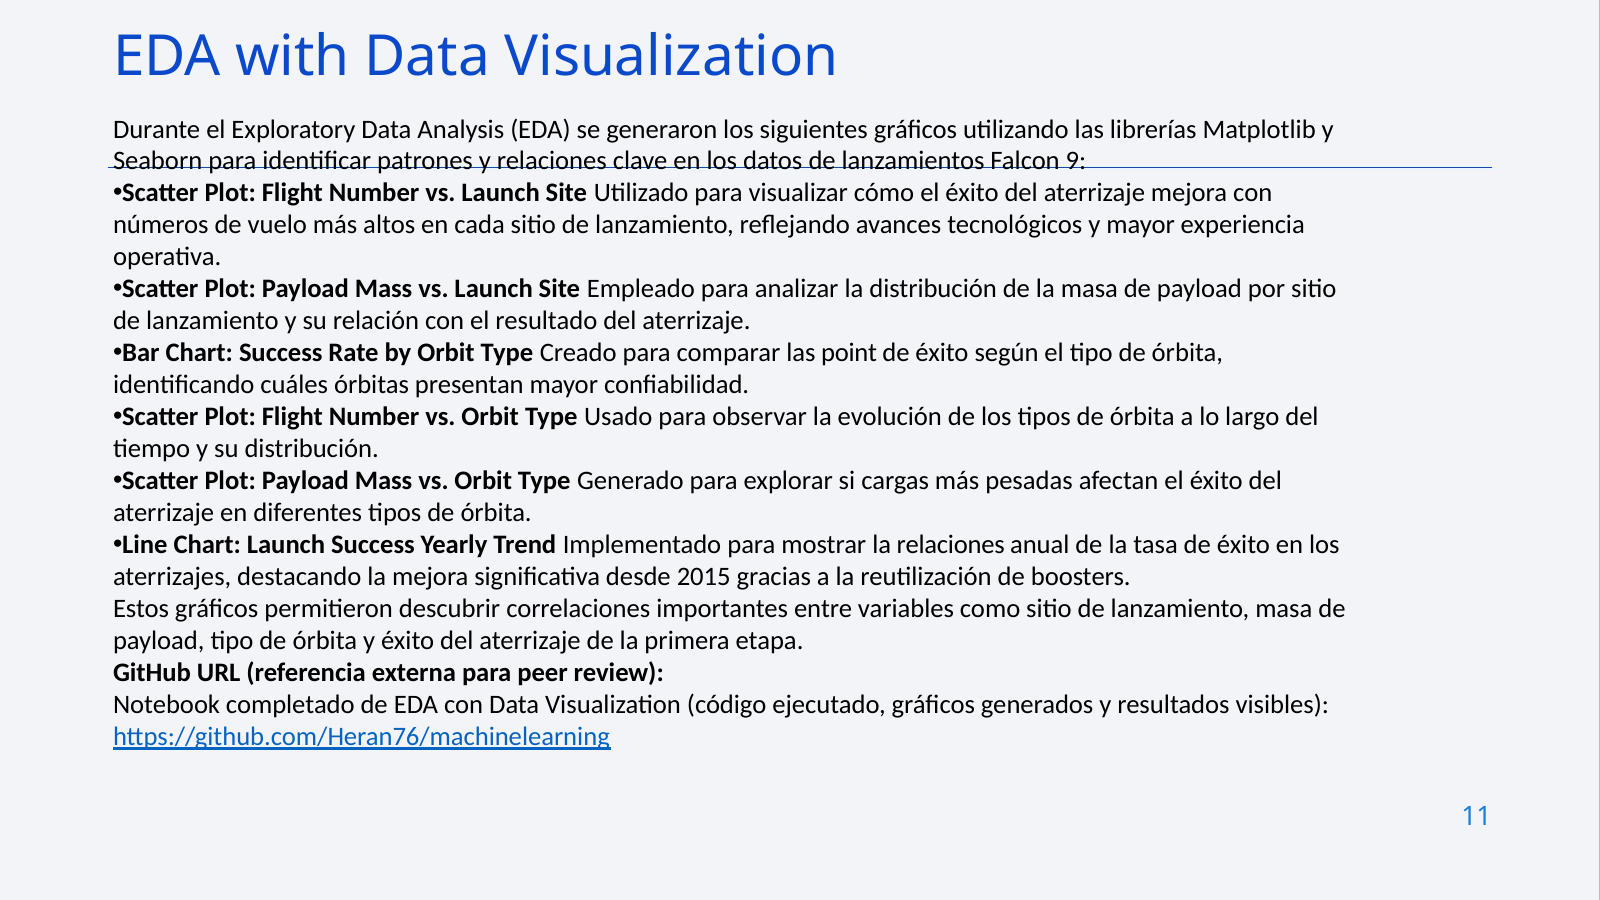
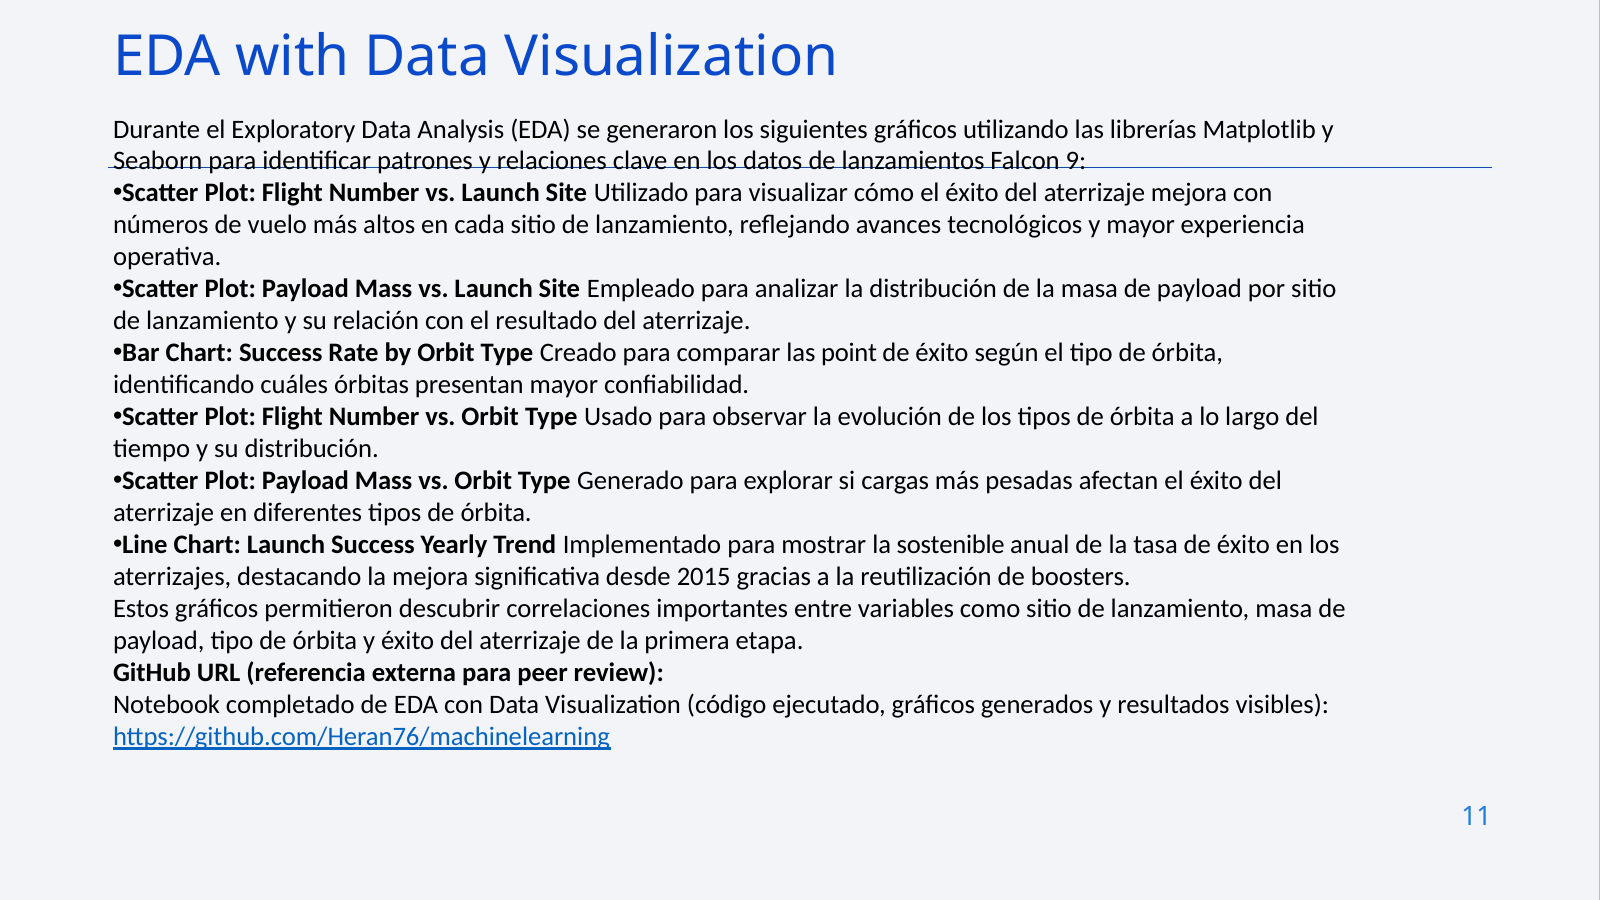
la relaciones: relaciones -> sostenible (951, 545)
